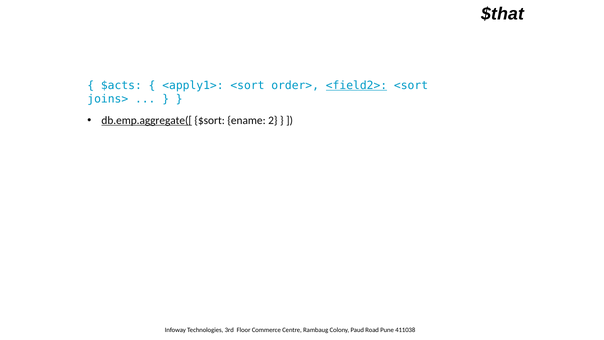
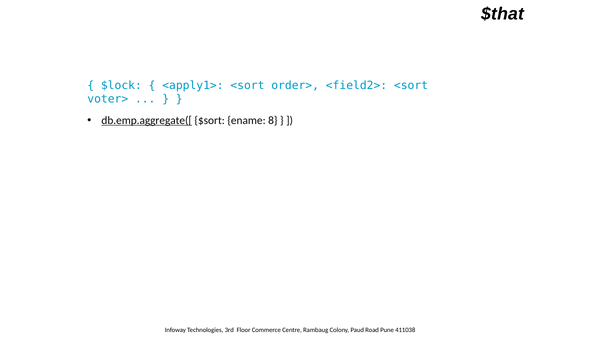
$acts: $acts -> $lock (121, 85)
<field2> underline: present -> none (356, 85)
joins>: joins> -> voter> (108, 99)
2: 2 -> 8 (273, 120)
